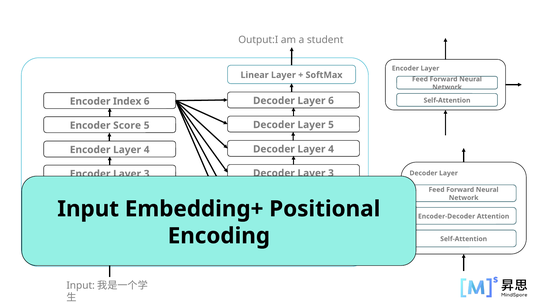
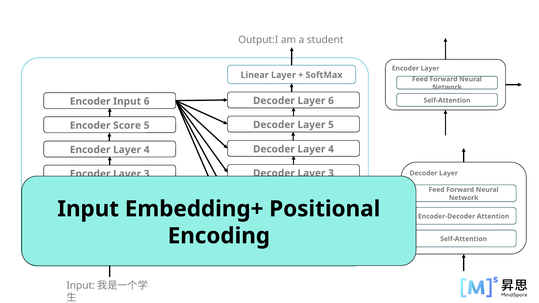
Encoder Index: Index -> Input (127, 101)
